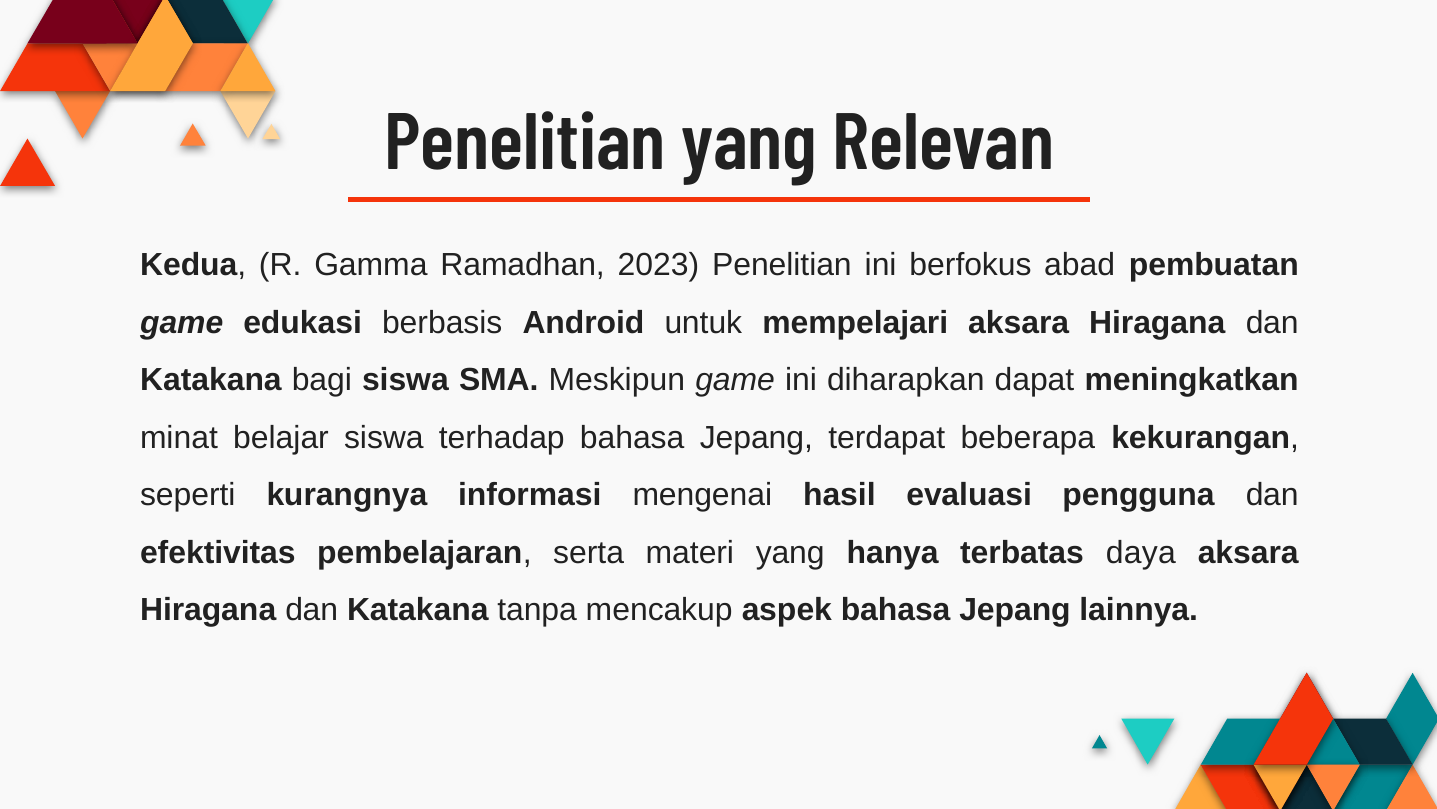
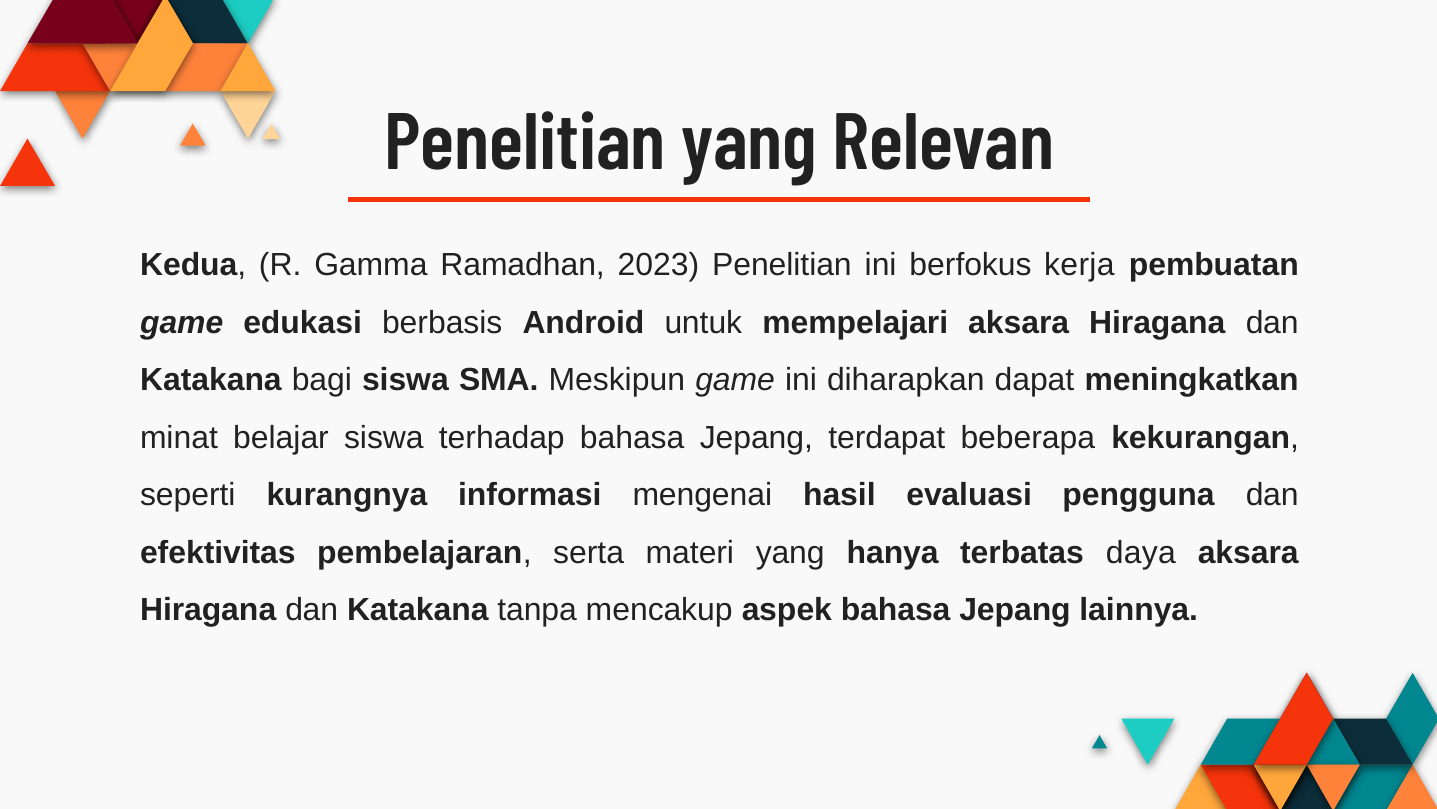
abad: abad -> kerja (1079, 265)
